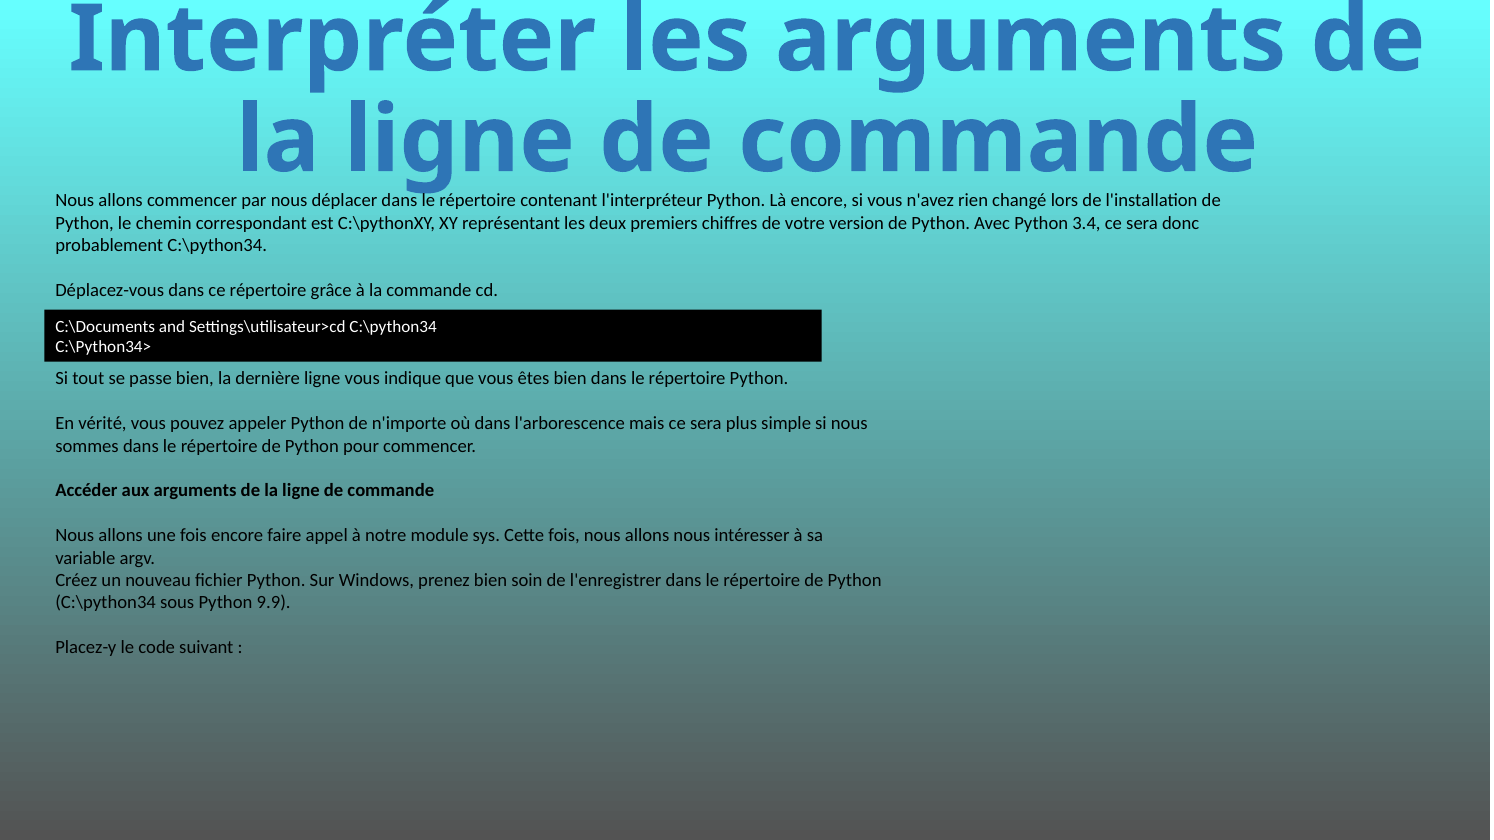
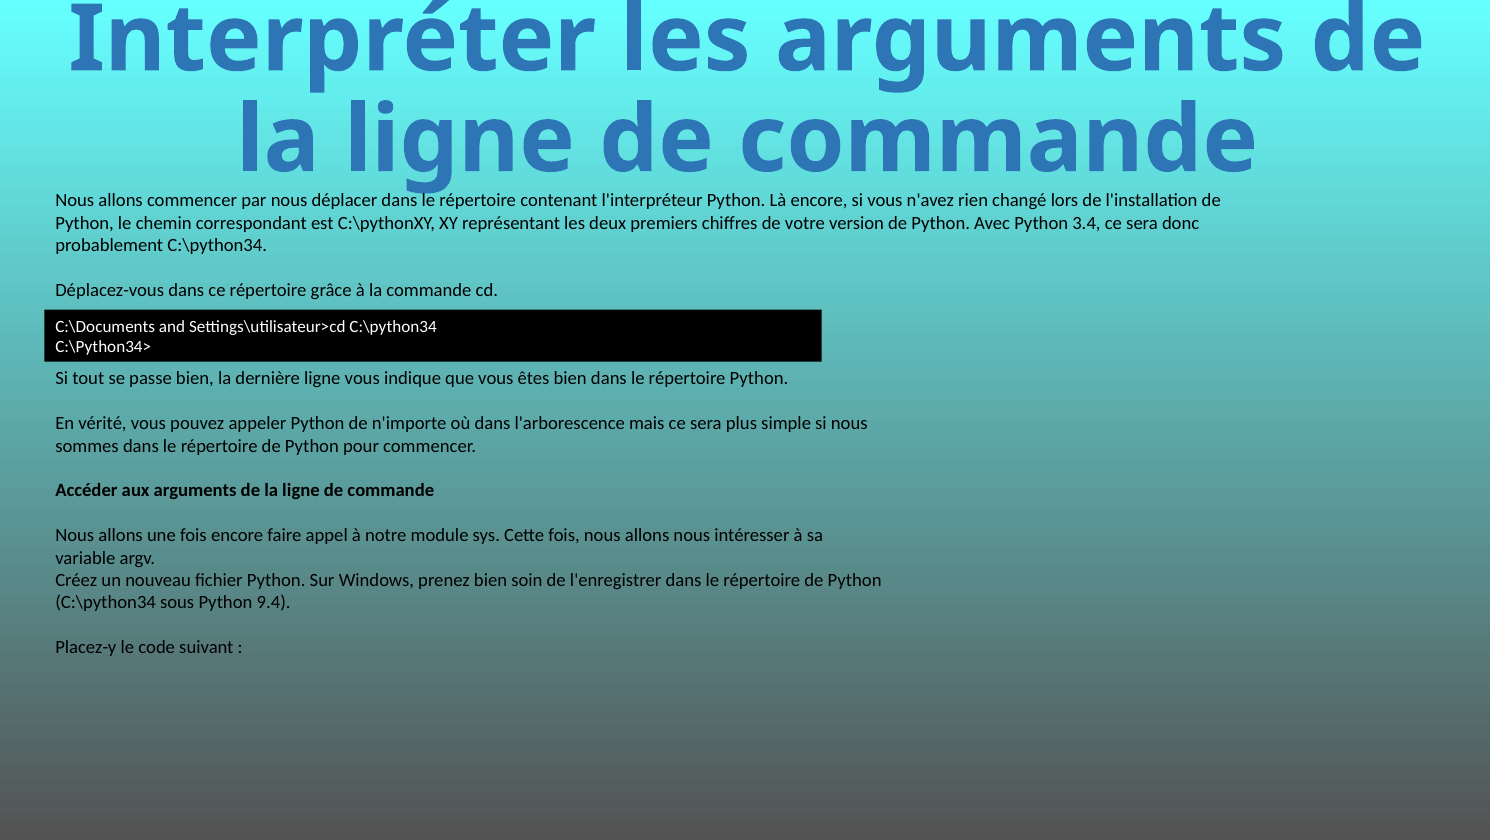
9.9: 9.9 -> 9.4 (274, 603)
